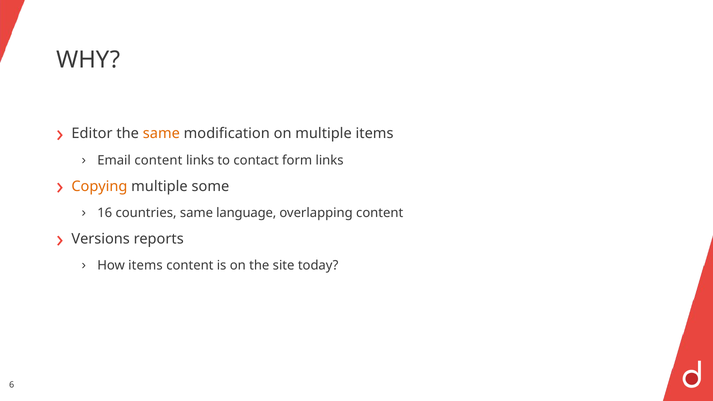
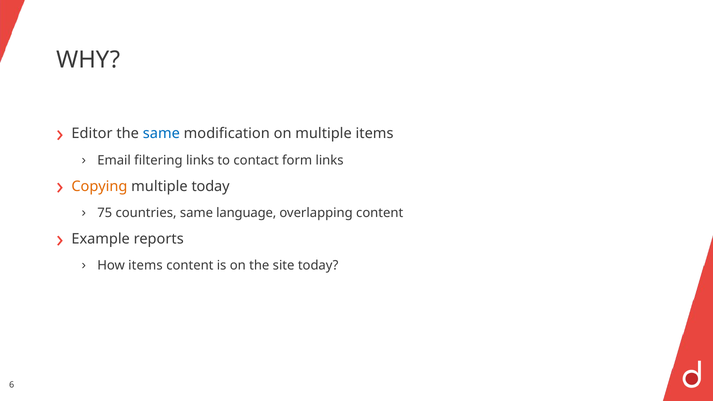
same colour: orange -> blue (161, 134)
Email content: content -> filtering (158, 161)
multiple some: some -> today (211, 186)
16: 16 -> 75 (105, 213)
Versions: Versions -> Example (101, 239)
